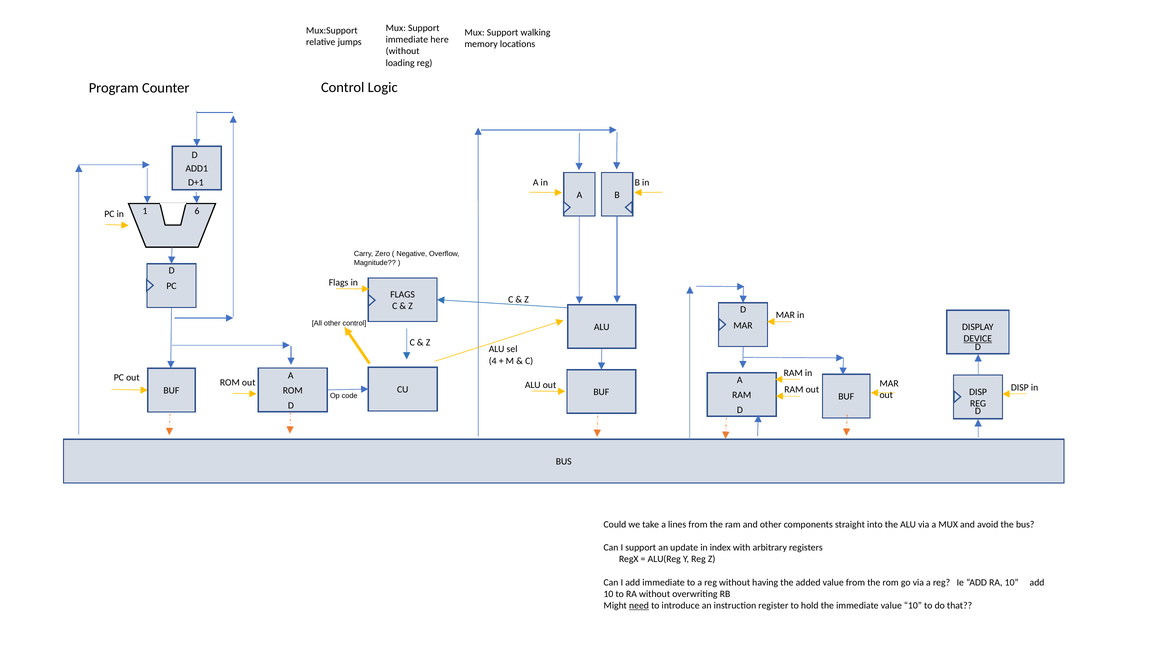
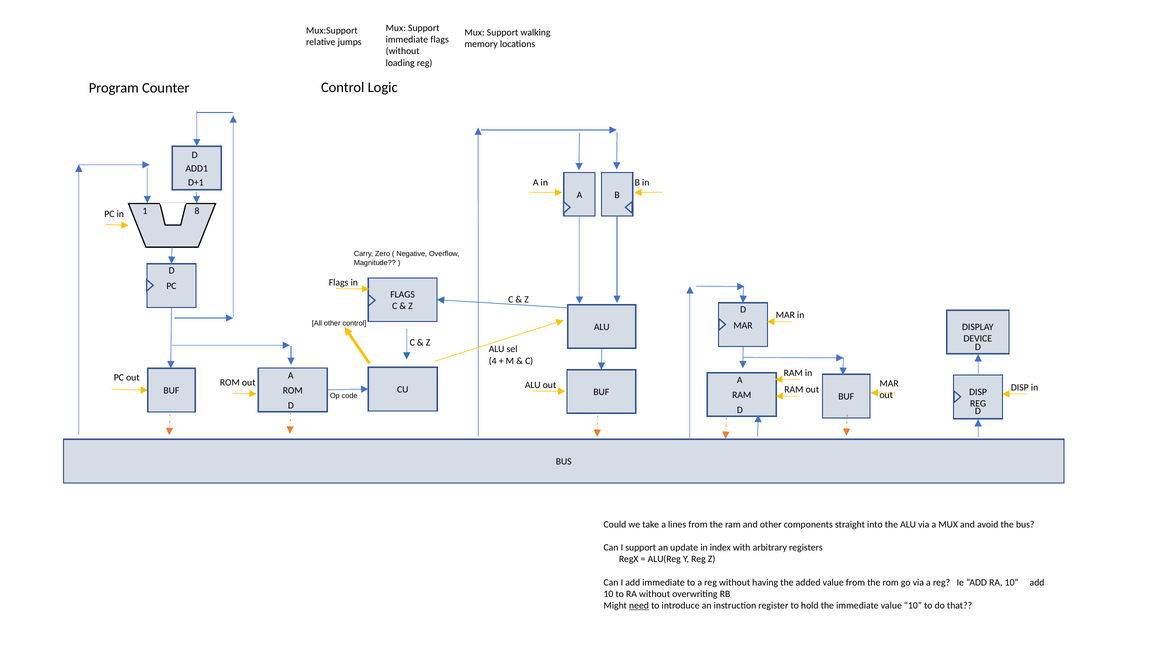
immediate here: here -> flags (440, 40)
6: 6 -> 8 (197, 211)
DEVICE underline: present -> none (978, 339)
